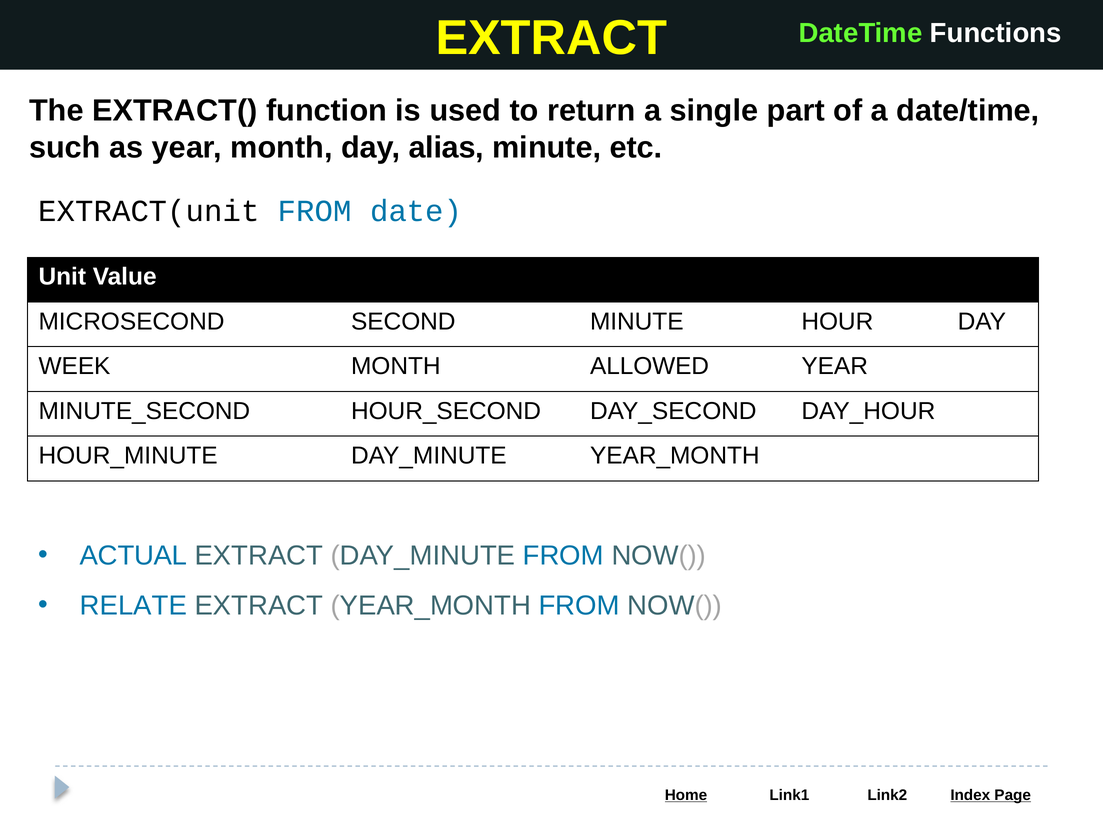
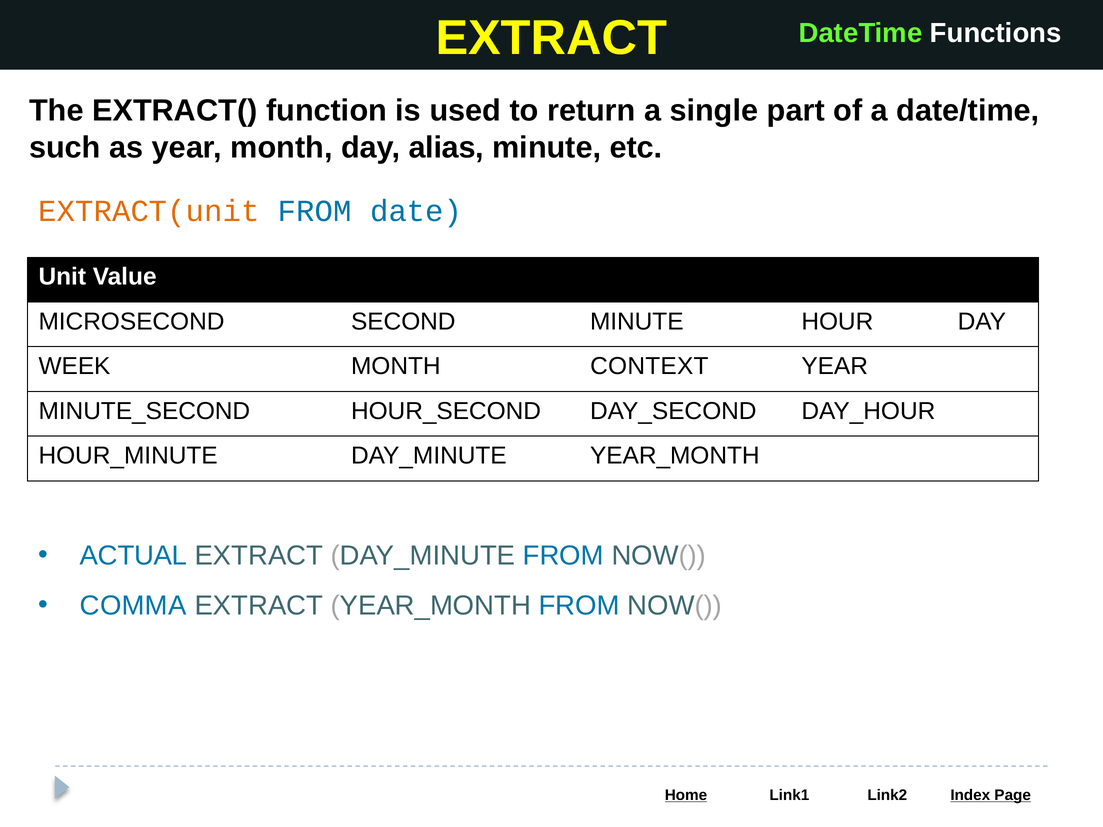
EXTRACT(unit colour: black -> orange (149, 211)
ALLOWED: ALLOWED -> CONTEXT (649, 366)
RELATE: RELATE -> COMMA (133, 606)
